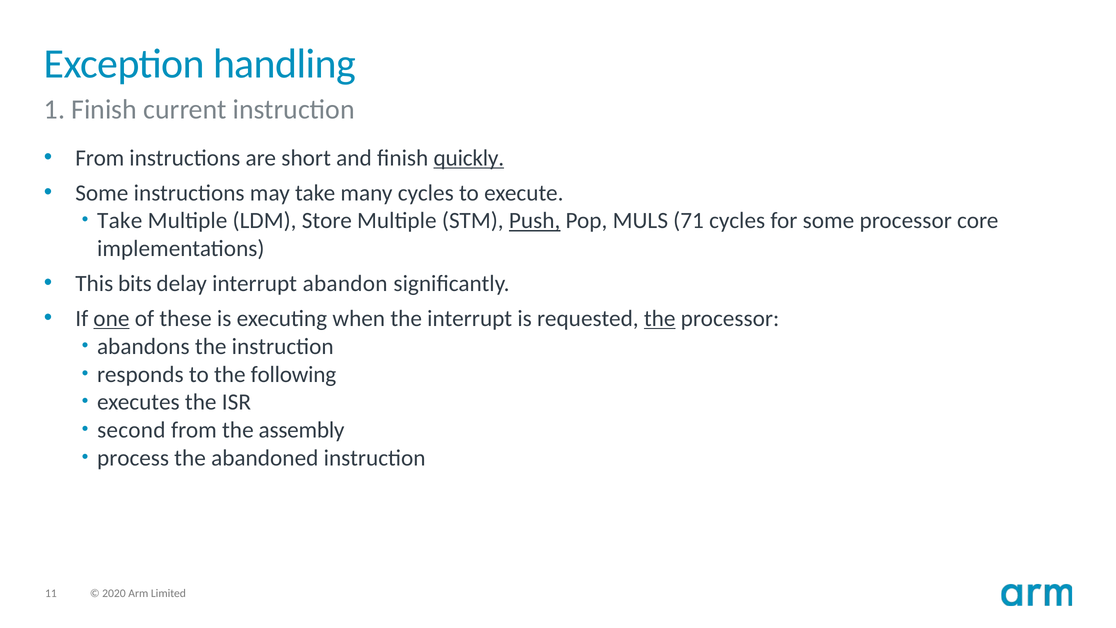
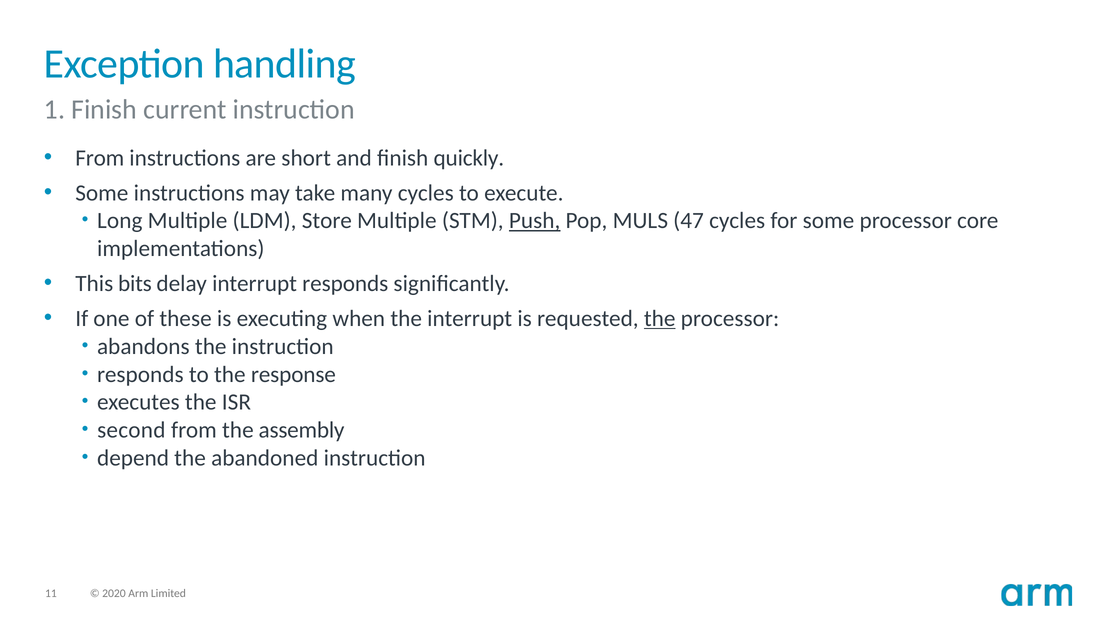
quickly underline: present -> none (469, 158)
Take: Take -> Long (120, 221)
71: 71 -> 47 (689, 221)
interrupt abandon: abandon -> responds (345, 283)
one underline: present -> none (111, 318)
following: following -> response (293, 374)
process: process -> depend (133, 458)
